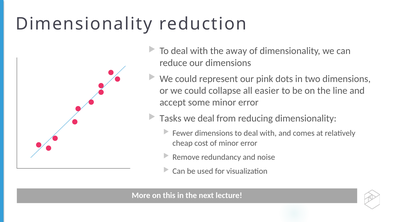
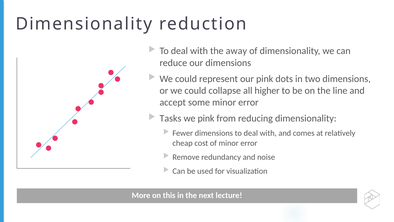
easier: easier -> higher (267, 90)
we deal: deal -> pink (206, 118)
